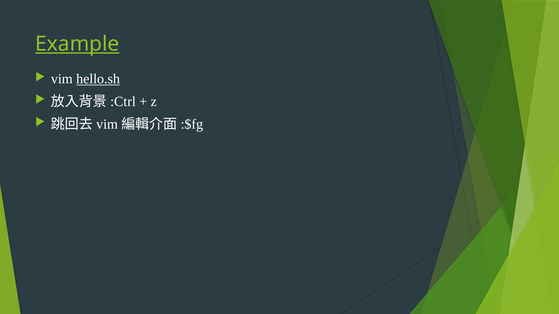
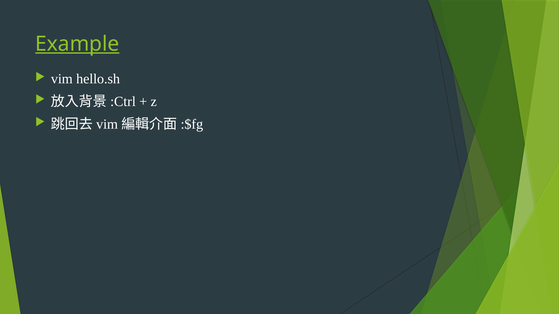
hello.sh underline: present -> none (98, 79)
